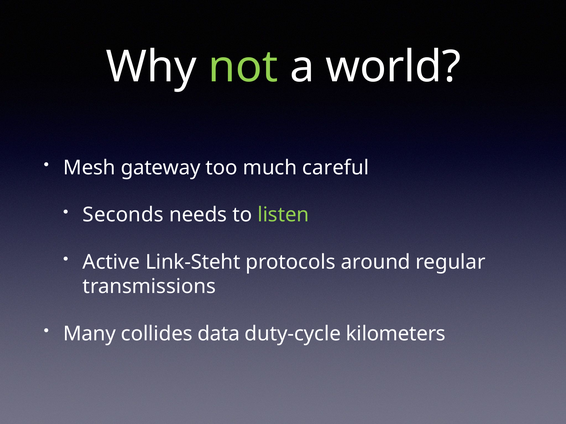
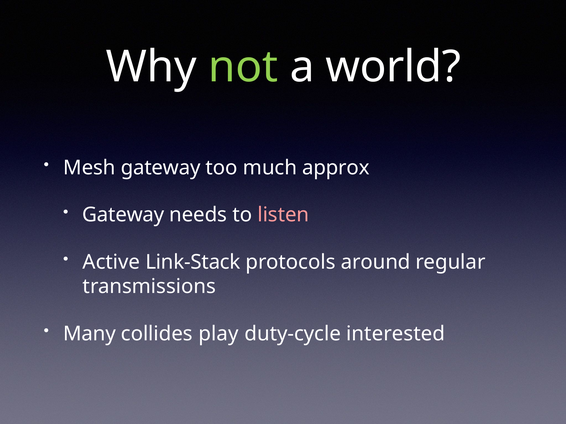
careful: careful -> approx (336, 168)
Seconds: Seconds -> Gateway (123, 215)
listen colour: light green -> pink (283, 215)
Link-Steht: Link-Steht -> Link-Stack (193, 262)
data: data -> play (219, 334)
kilometers: kilometers -> interested (396, 334)
